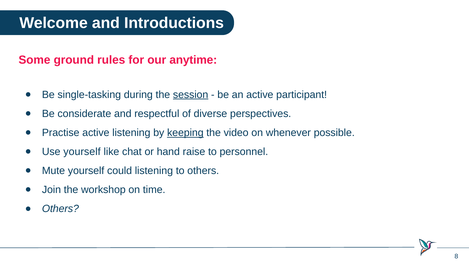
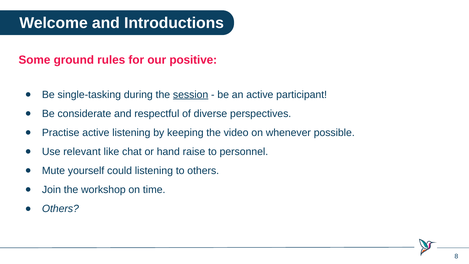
anytime: anytime -> positive (193, 60)
keeping underline: present -> none (185, 133)
Use yourself: yourself -> relevant (82, 152)
